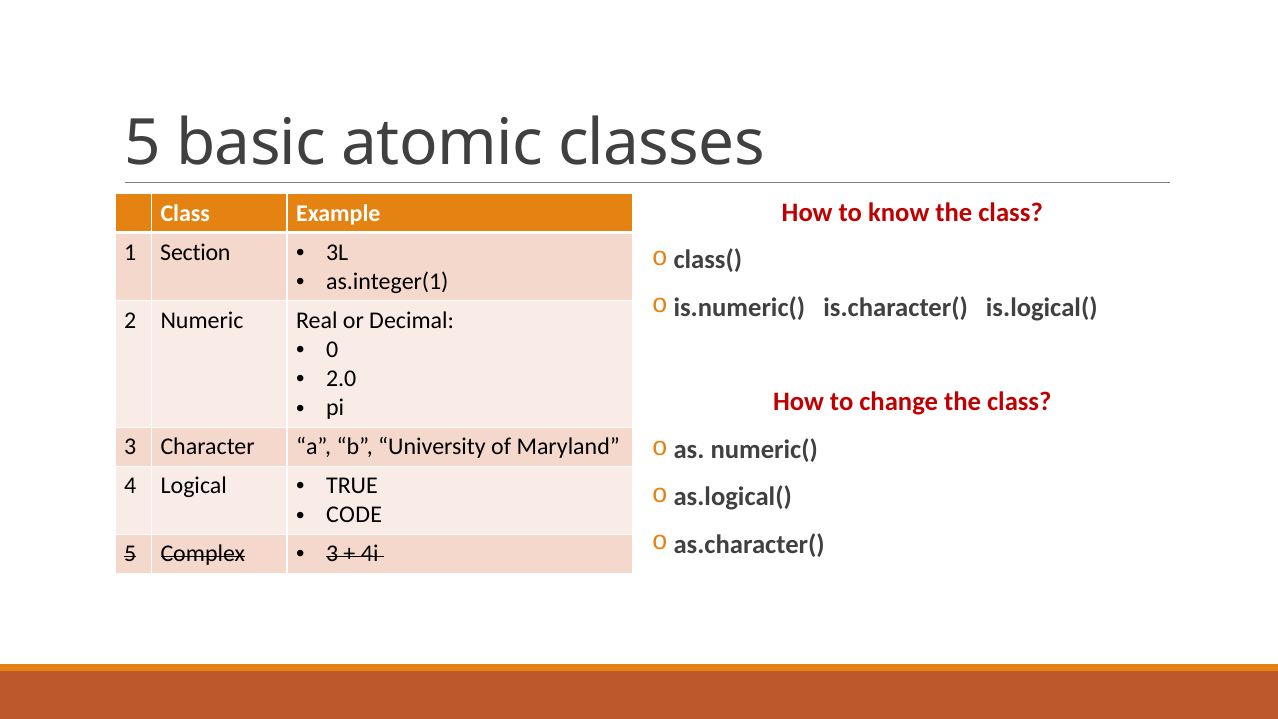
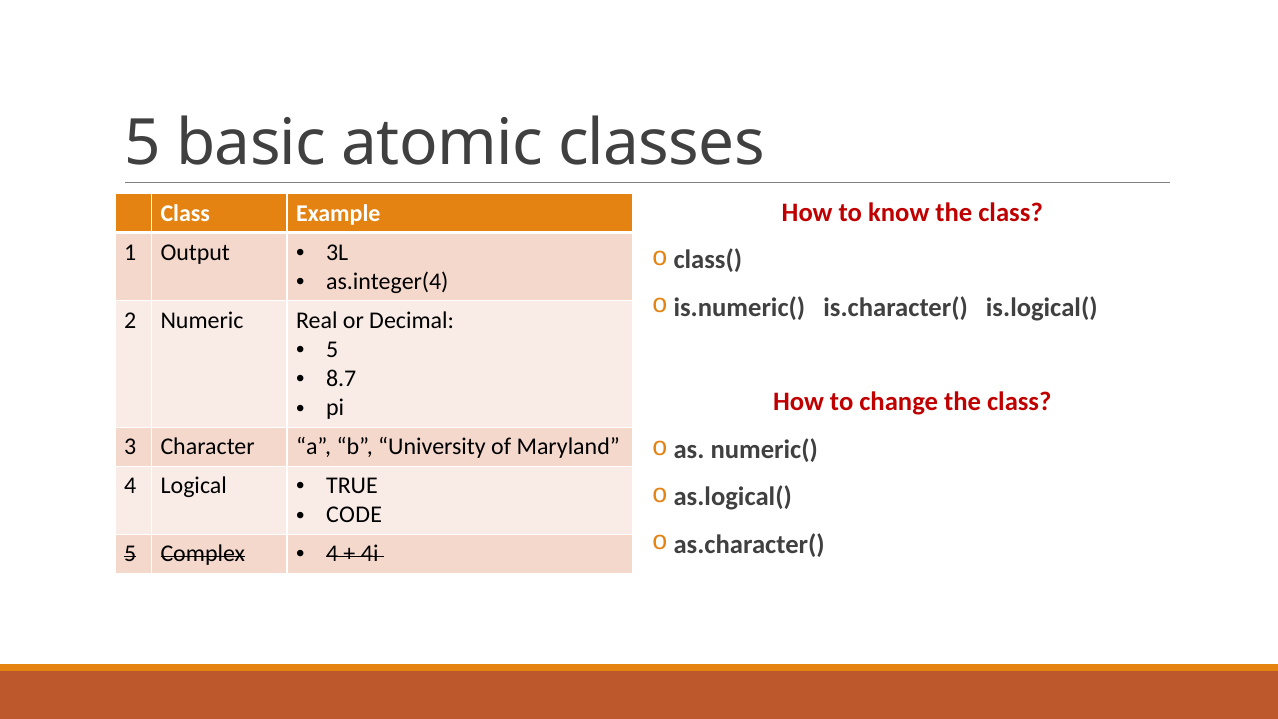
Section: Section -> Output (195, 252)
as.integer(1: as.integer(1 -> as.integer(4 (387, 281)
0: 0 -> 5 (332, 349)
2.0: 2.0 -> 8.7 (341, 379)
3: 3 -> 4 (332, 554)
